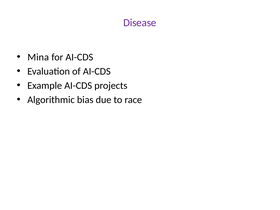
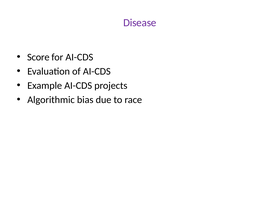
Mina: Mina -> Score (38, 57)
